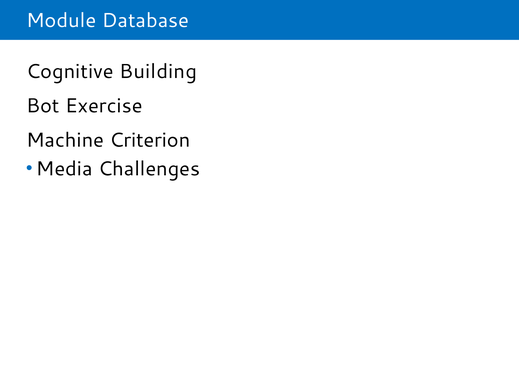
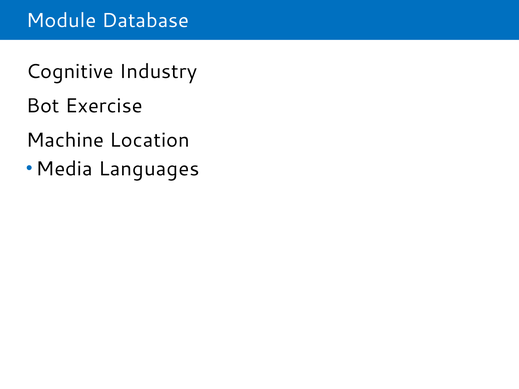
Building: Building -> Industry (158, 71)
Criterion: Criterion -> Location (150, 140)
Challenges: Challenges -> Languages (149, 169)
